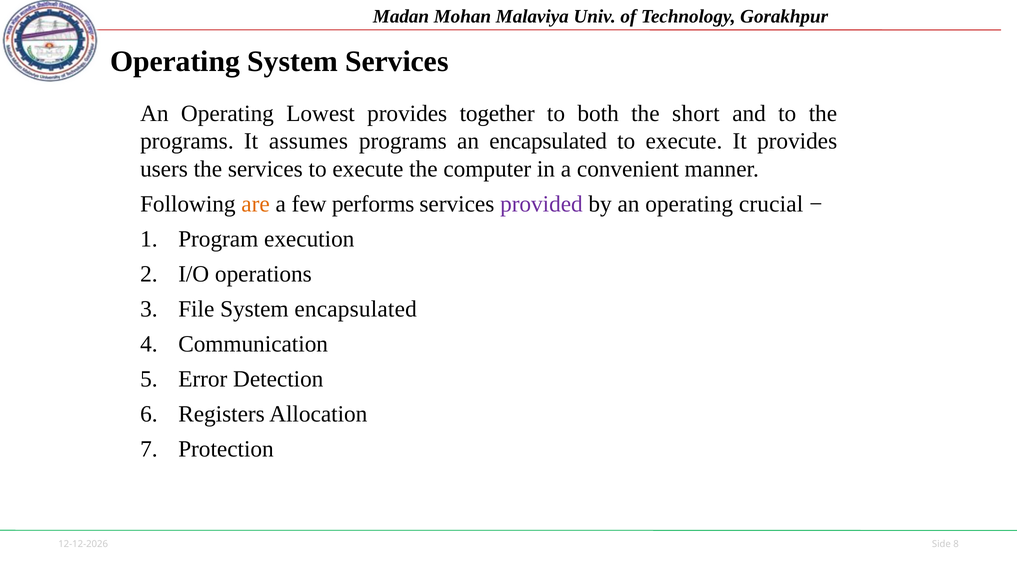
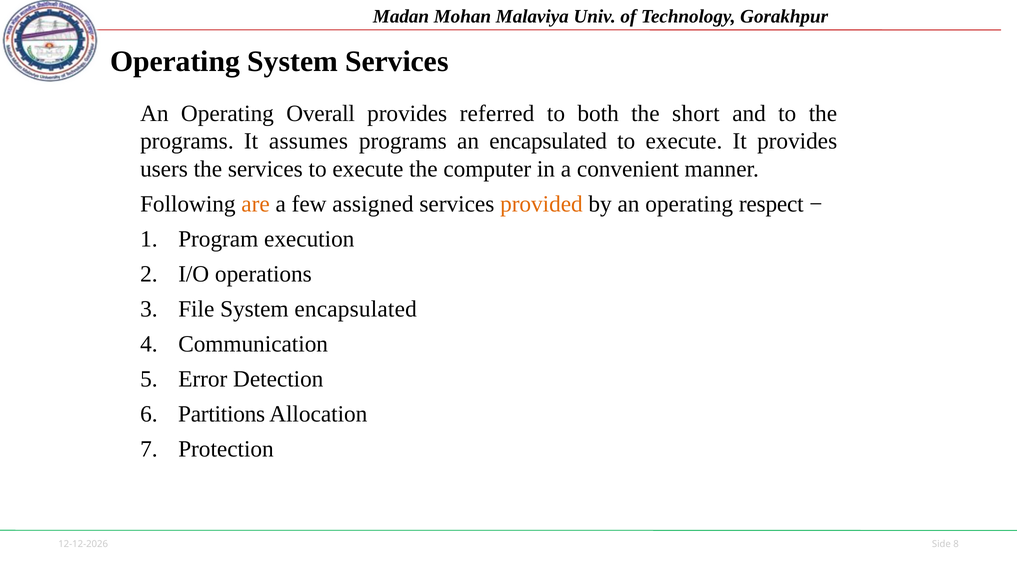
Lowest: Lowest -> Overall (321, 113)
together: together -> referred (497, 113)
performs: performs -> assigned (373, 204)
provided colour: purple -> orange (541, 204)
crucial: crucial -> respect (771, 204)
Registers: Registers -> Partitions (222, 414)
